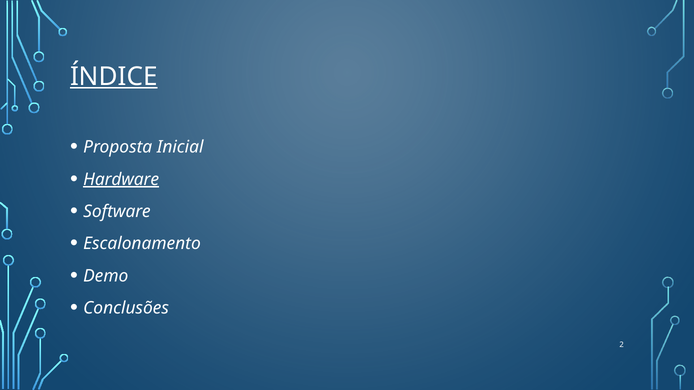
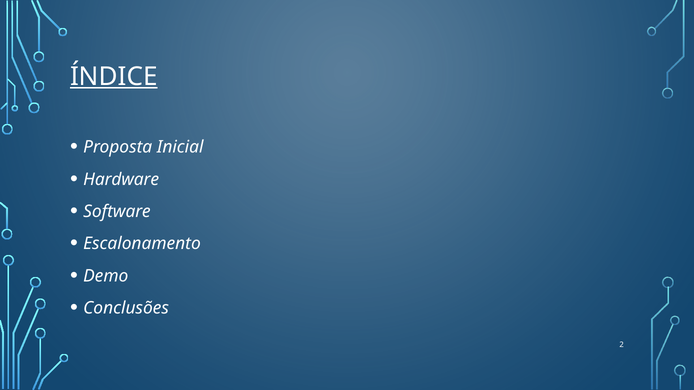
Hardware underline: present -> none (121, 179)
